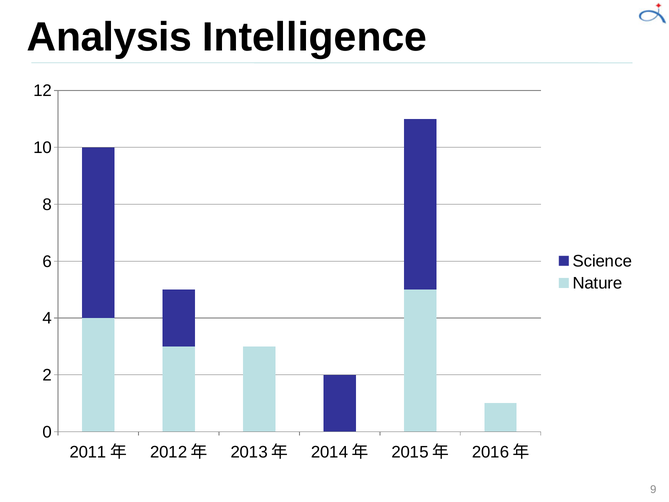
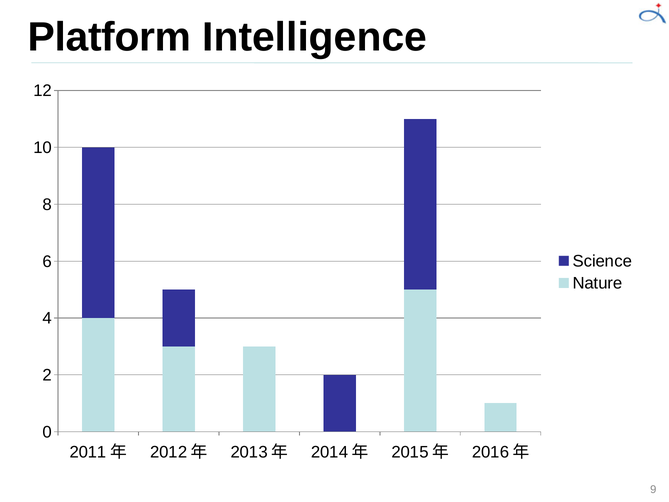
Analysis: Analysis -> Platform (109, 37)
